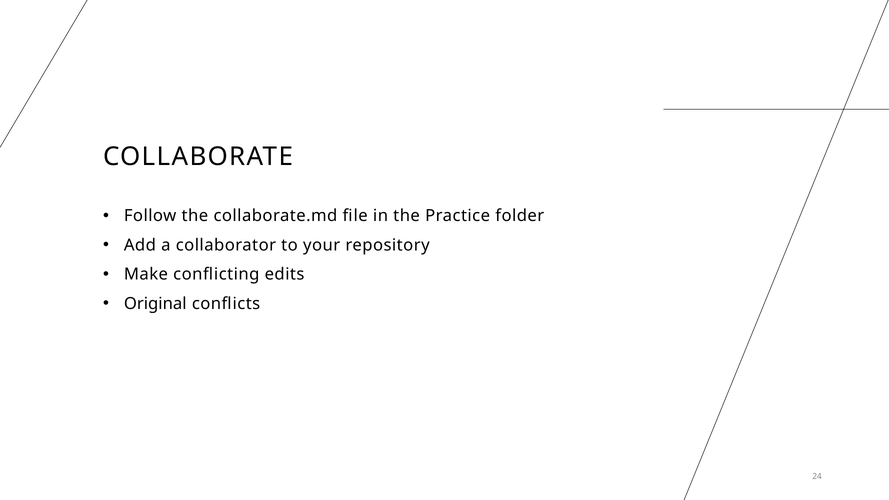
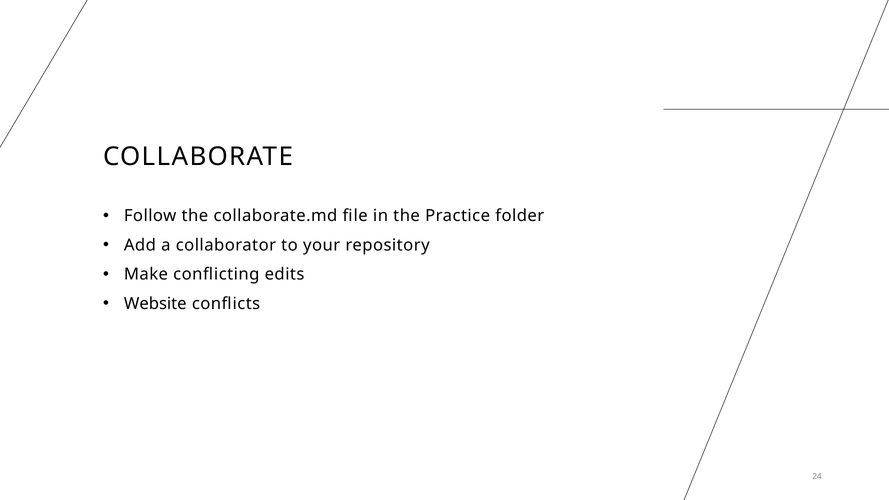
Original: Original -> Website (155, 304)
